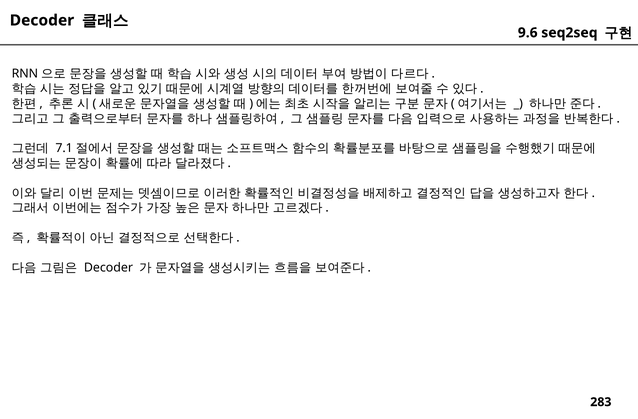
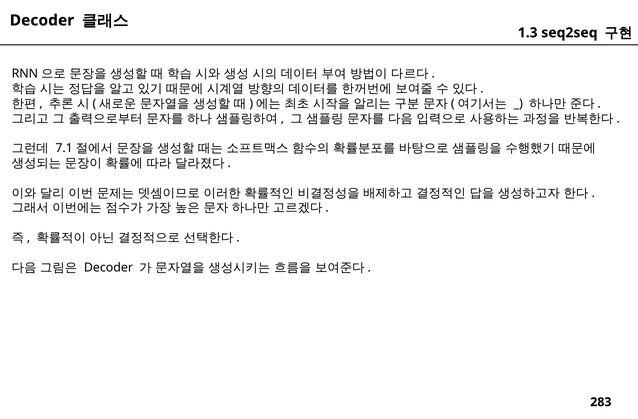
9.6: 9.6 -> 1.3 (528, 33)
